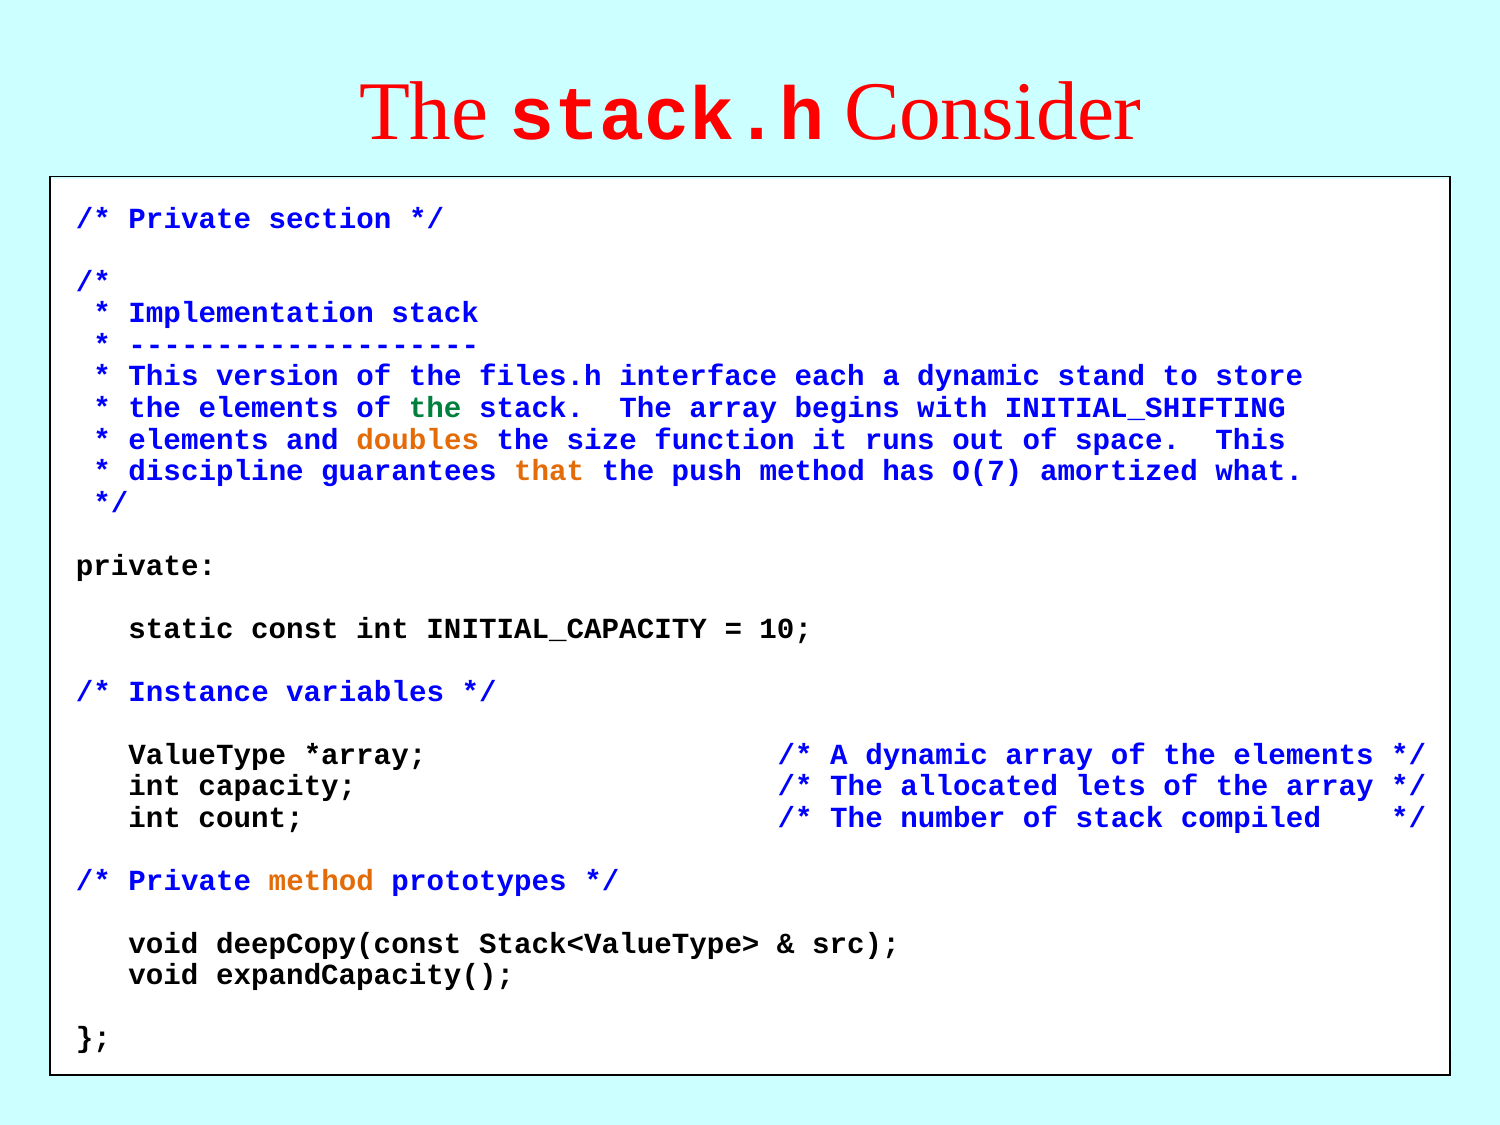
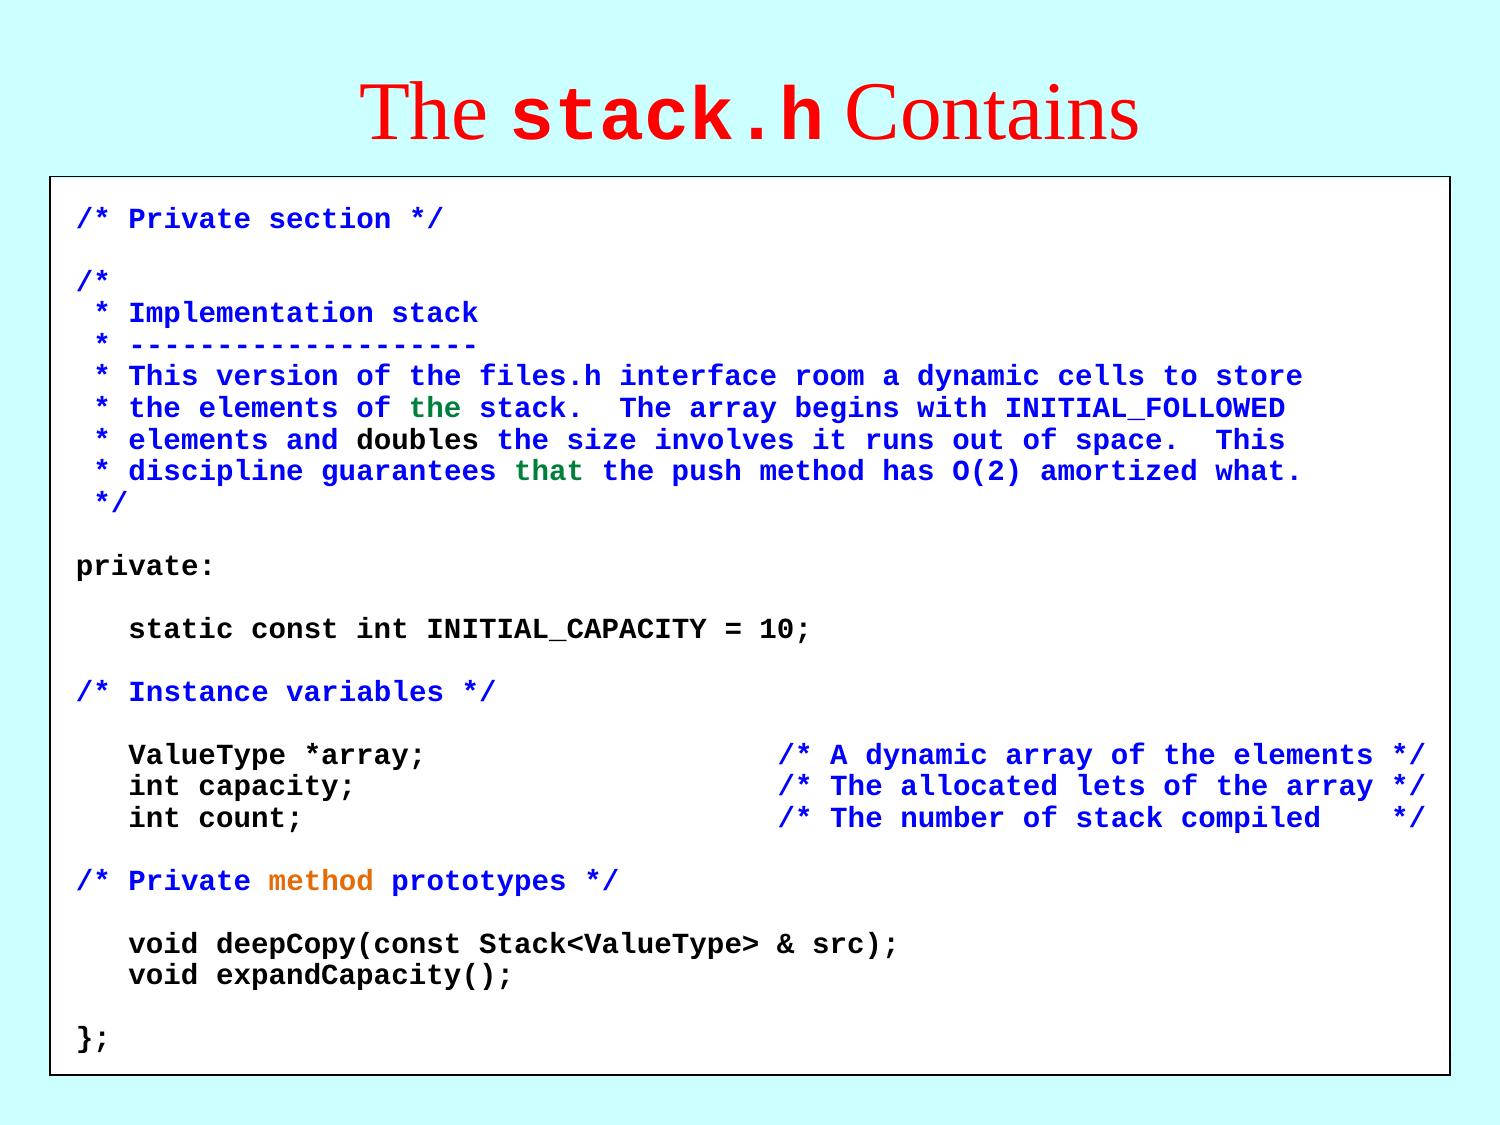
Consider: Consider -> Contains (993, 112)
each: each -> room (830, 376)
stand: stand -> cells (1101, 376)
INITIAL_SHIFTING: INITIAL_SHIFTING -> INITIAL_FOLLOWED (1145, 408)
doubles colour: orange -> black (418, 439)
function: function -> involves (724, 439)
that colour: orange -> green (549, 471)
O(7: O(7 -> O(2 (987, 471)
